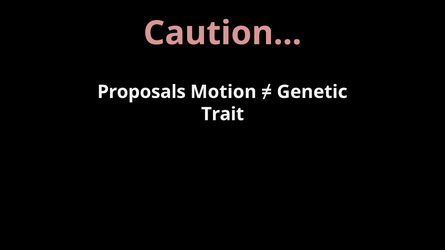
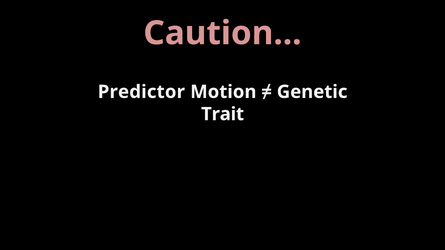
Proposals: Proposals -> Predictor (141, 92)
